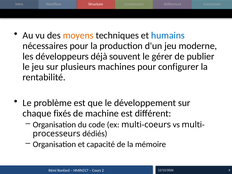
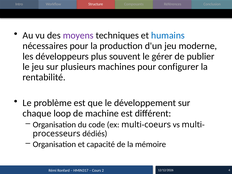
moyens colour: orange -> purple (78, 35)
déjà: déjà -> plus (99, 56)
fixés: fixés -> loop (62, 113)
